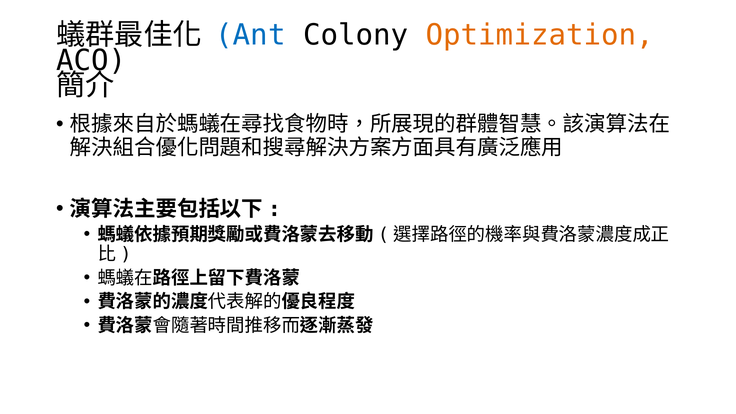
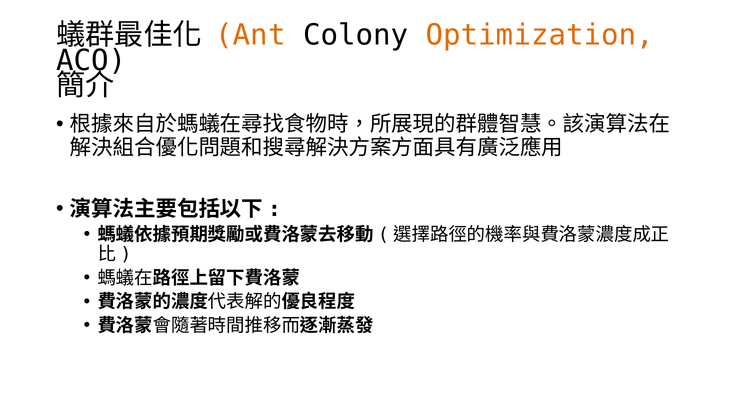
Ant colour: blue -> orange (250, 35)
